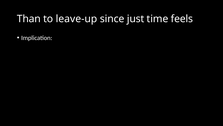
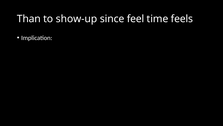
leave-up: leave-up -> show-up (77, 19)
just: just -> feel (136, 19)
